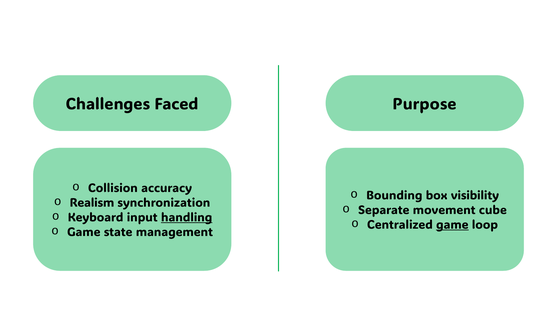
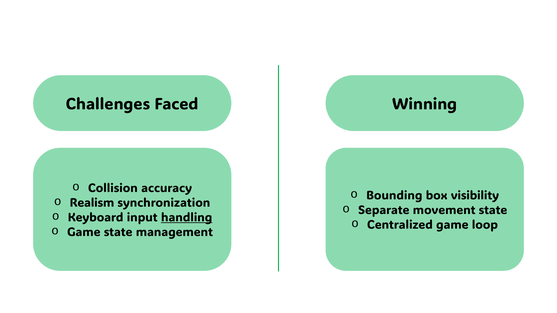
Purpose: Purpose -> Winning (425, 104)
movement cube: cube -> state (493, 210)
game underline: present -> none (452, 225)
